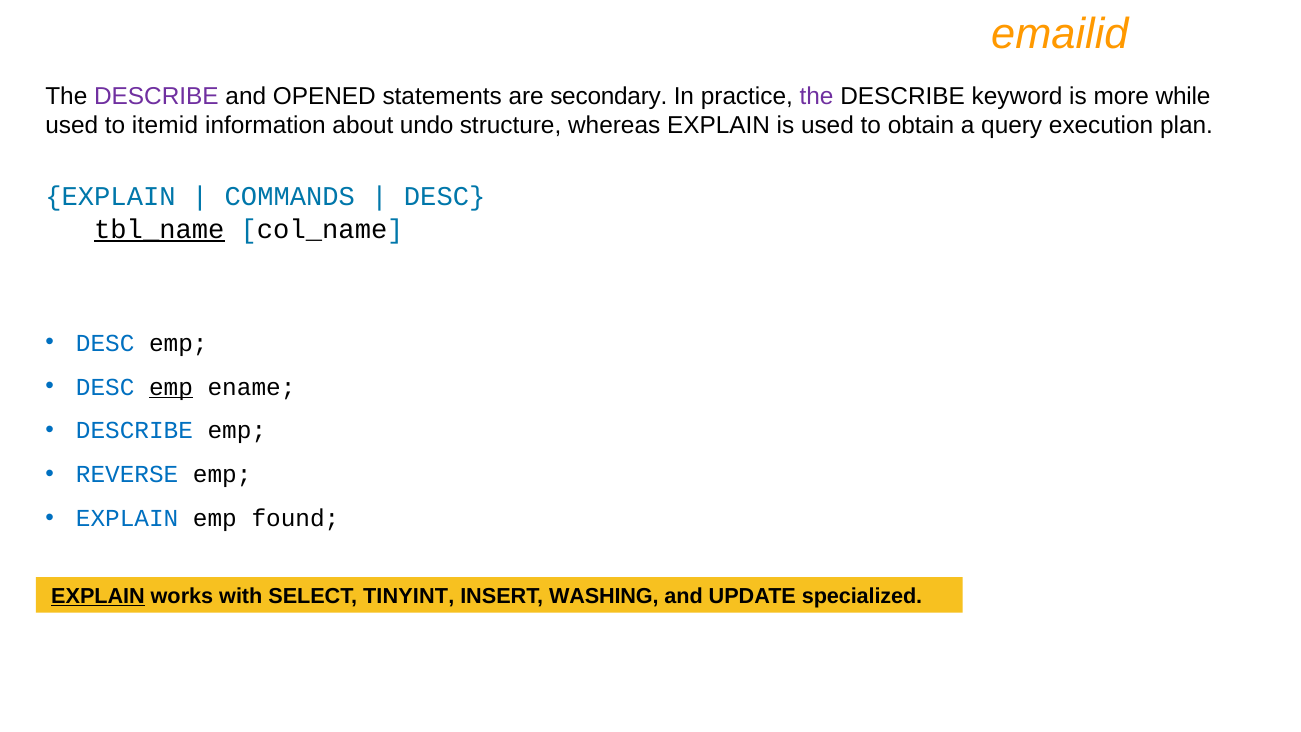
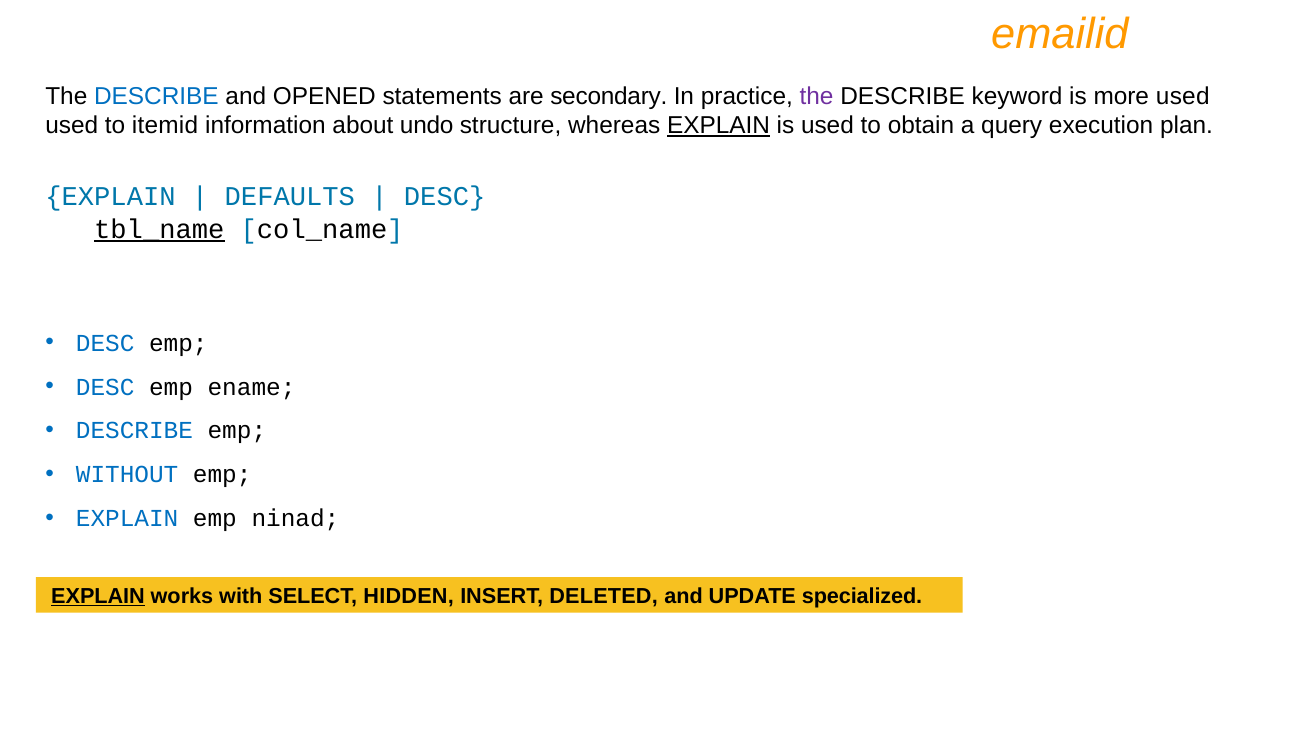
DESCRIBE colour: purple -> blue (156, 96)
more while: while -> used (1183, 96)
EXPLAIN underline: none -> present (718, 125)
COMMANDS: COMMANDS -> DEFAULTS (290, 197)
emp underline: present -> none (171, 387)
REVERSE: REVERSE -> WITHOUT (127, 475)
found: found -> ninad (295, 519)
TINYINT: TINYINT -> HIDDEN (409, 596)
WASHING: WASHING -> DELETED (604, 596)
